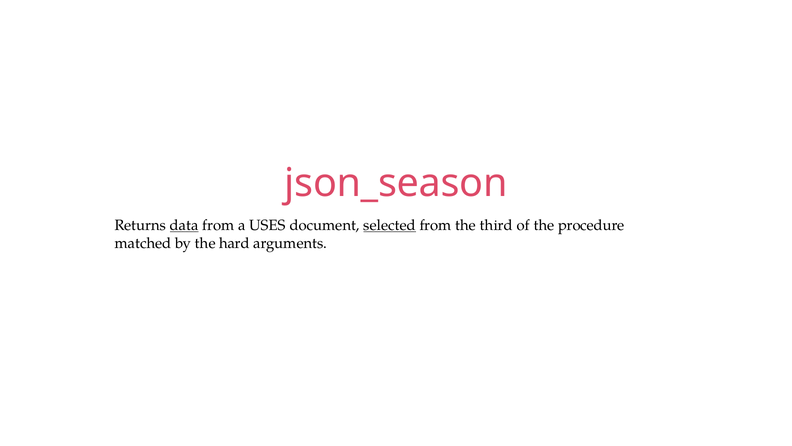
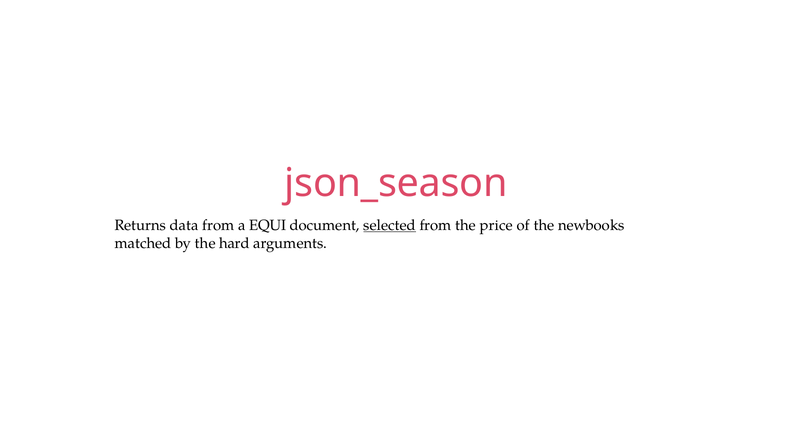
data underline: present -> none (184, 225)
USES: USES -> EQUI (268, 225)
third: third -> price (496, 225)
procedure: procedure -> newbooks (591, 225)
